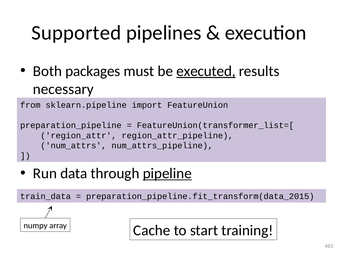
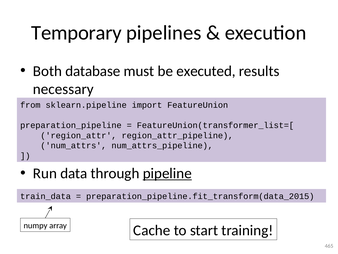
Supported: Supported -> Temporary (76, 33)
packages: packages -> database (93, 71)
executed underline: present -> none (206, 71)
